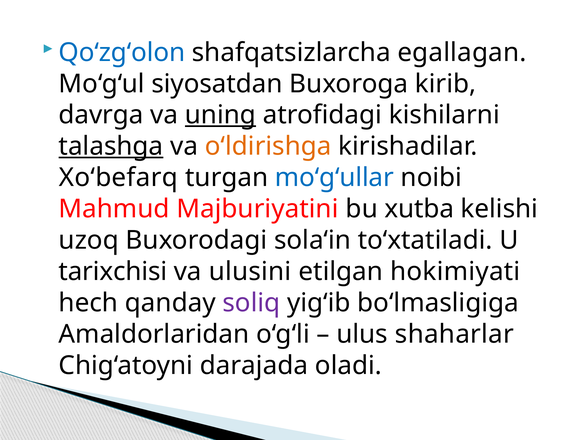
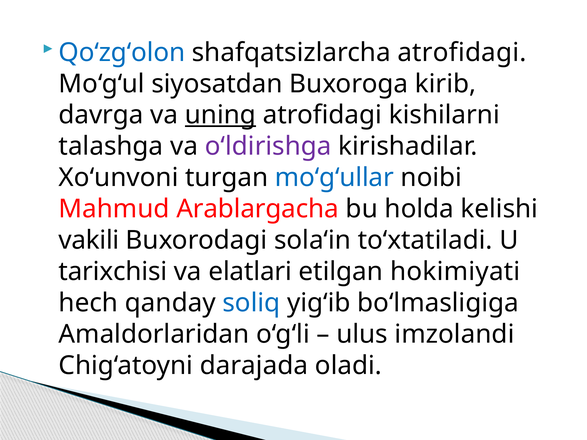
shafqatsizlarcha egallagan: egallagan -> atrofidagi (462, 52)
talashga underline: present -> none (111, 146)
o‘ldirishga colour: orange -> purple (268, 146)
Xo‘befarq: Xo‘befarq -> Xo‘unvoni (119, 178)
Majburiyatini: Majburiyatini -> Arablargacha (258, 209)
xutba: xutba -> holda (419, 209)
uzoq: uzoq -> vakili (89, 240)
ulusini: ulusini -> elatlari (250, 272)
soliq colour: purple -> blue (251, 303)
shaharlar: shaharlar -> imzolandi (455, 334)
